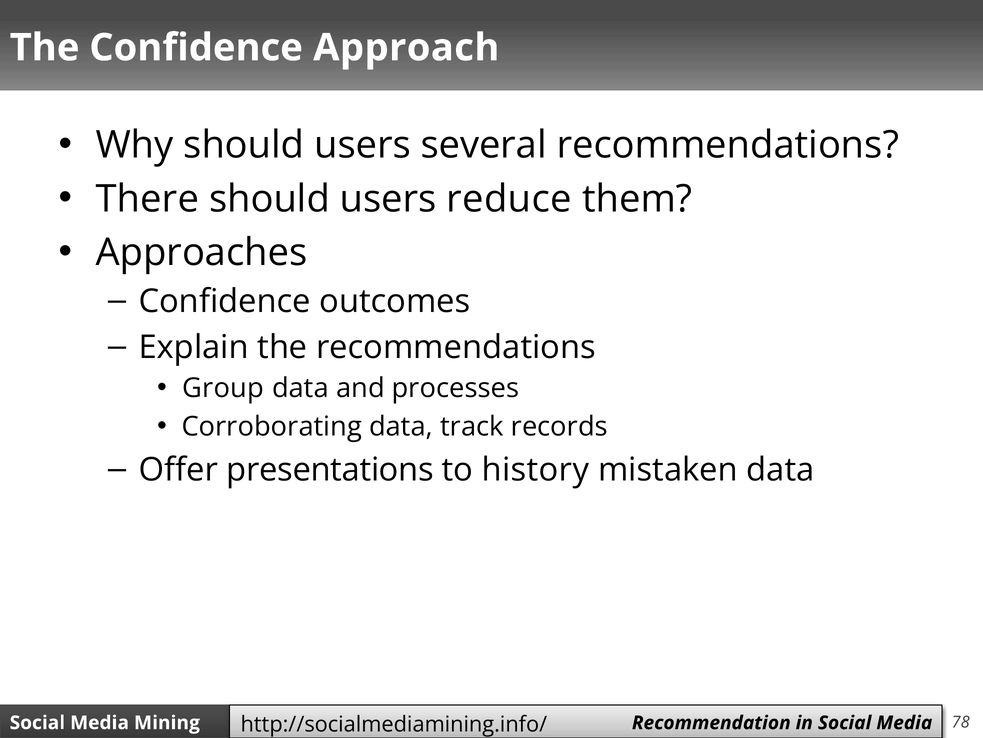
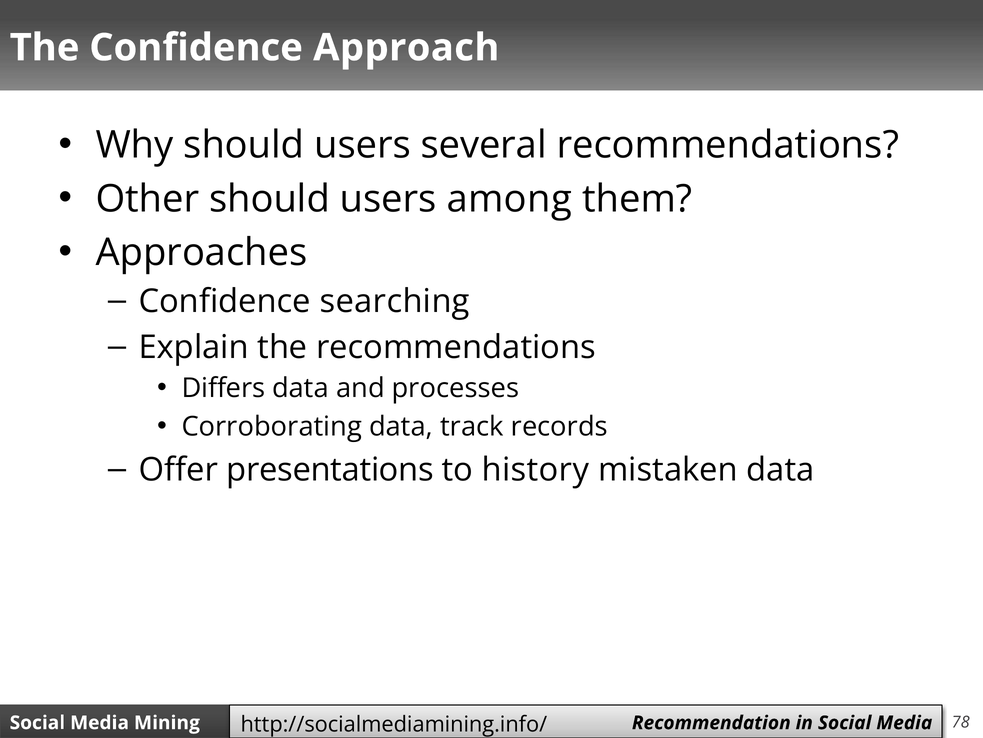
There: There -> Other (147, 199)
reduce: reduce -> among (509, 199)
outcomes: outcomes -> searching (395, 301)
Group: Group -> Differs (223, 388)
